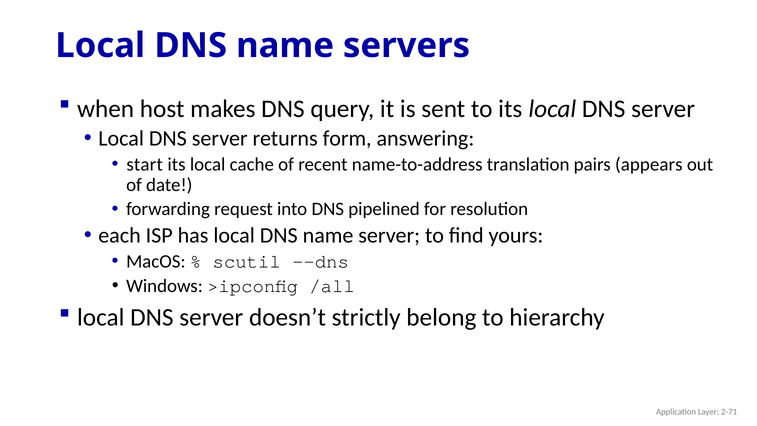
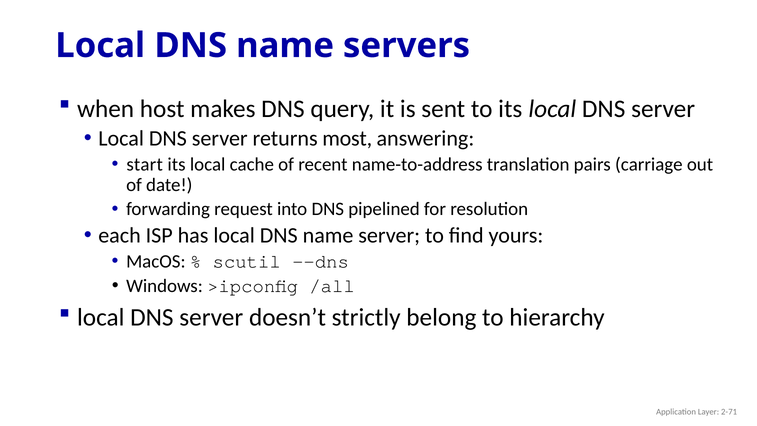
form: form -> most (347, 138)
appears: appears -> carriage (649, 164)
